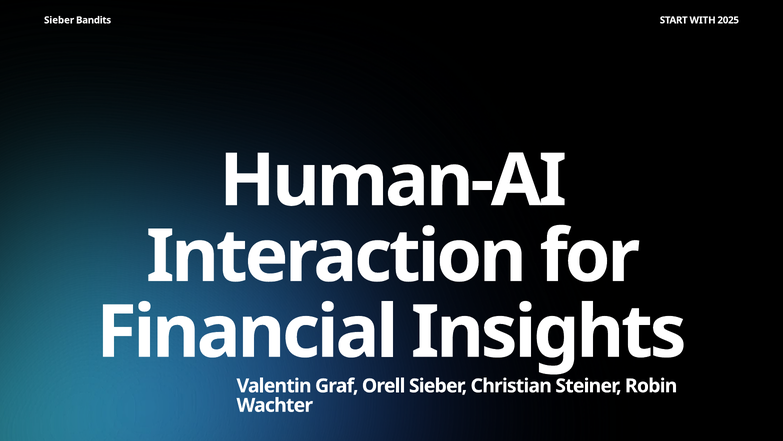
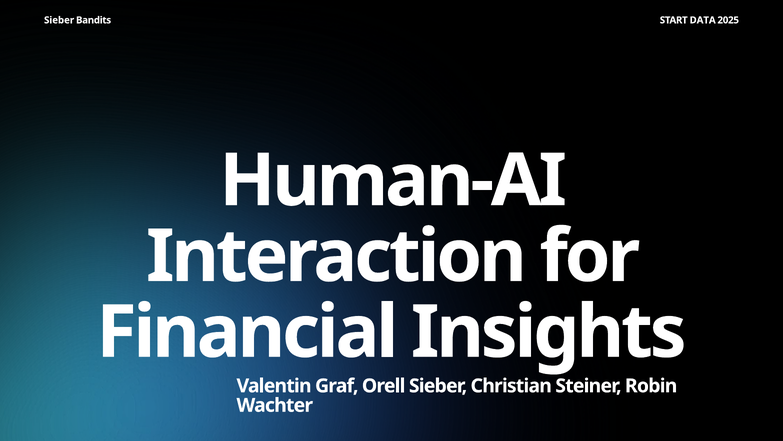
WITH: WITH -> DATA (703, 20)
